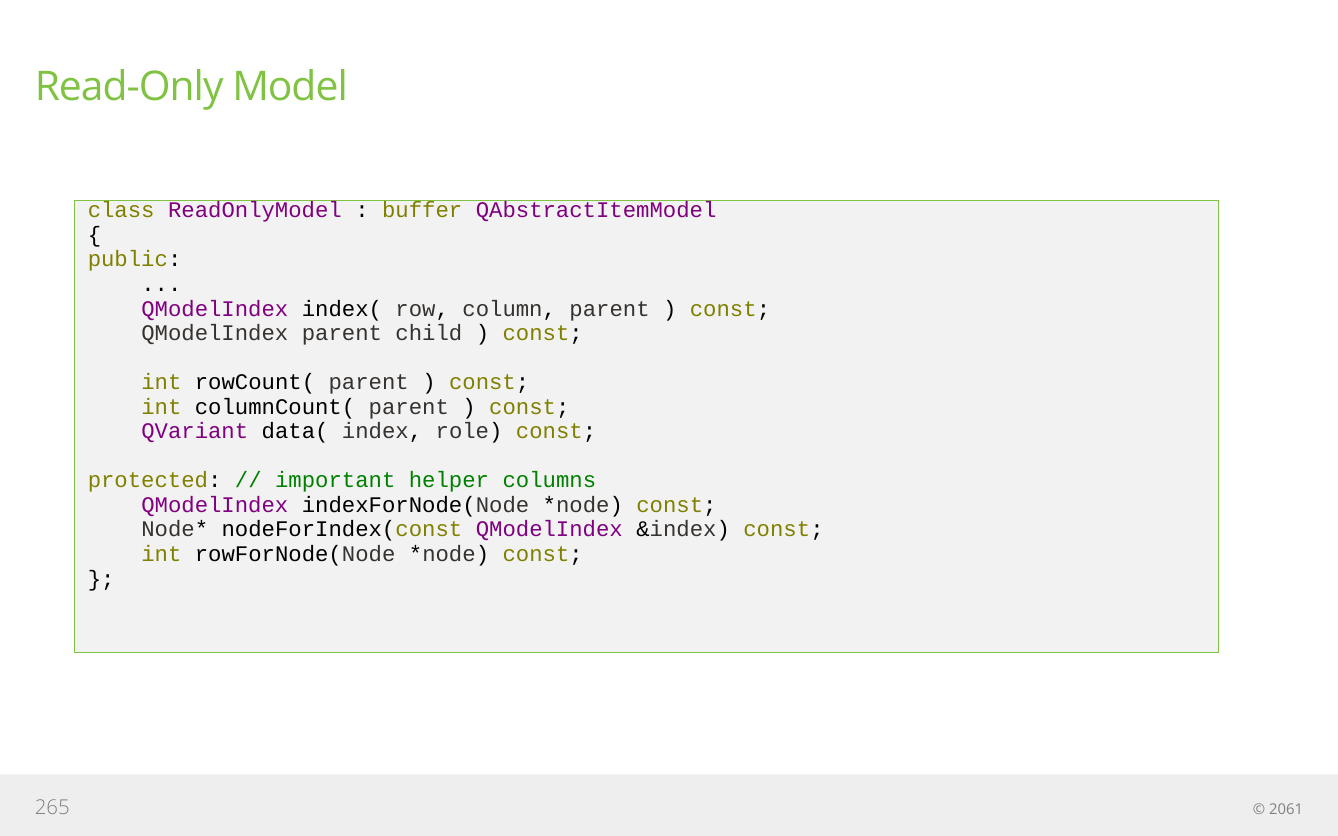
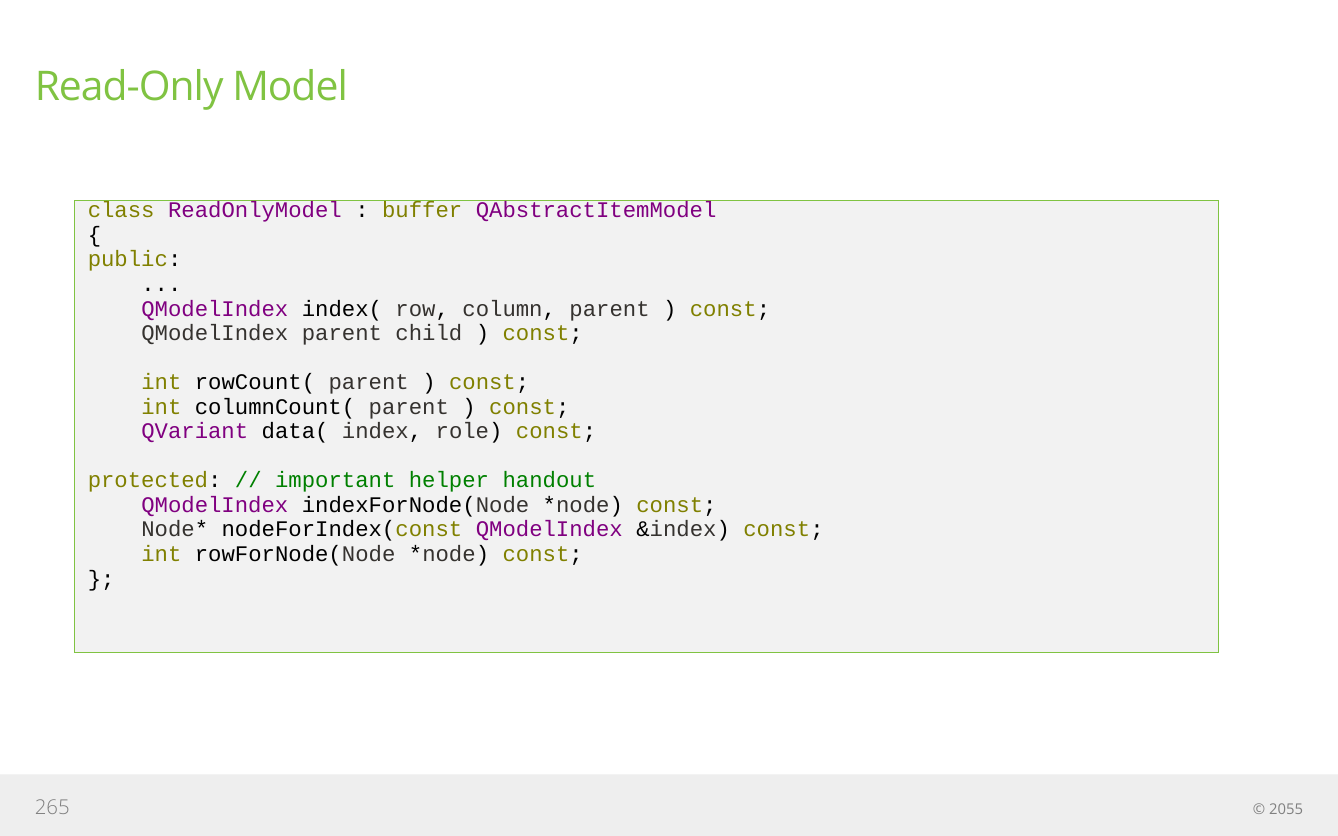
columns: columns -> handout (549, 481)
2061: 2061 -> 2055 (1286, 810)
